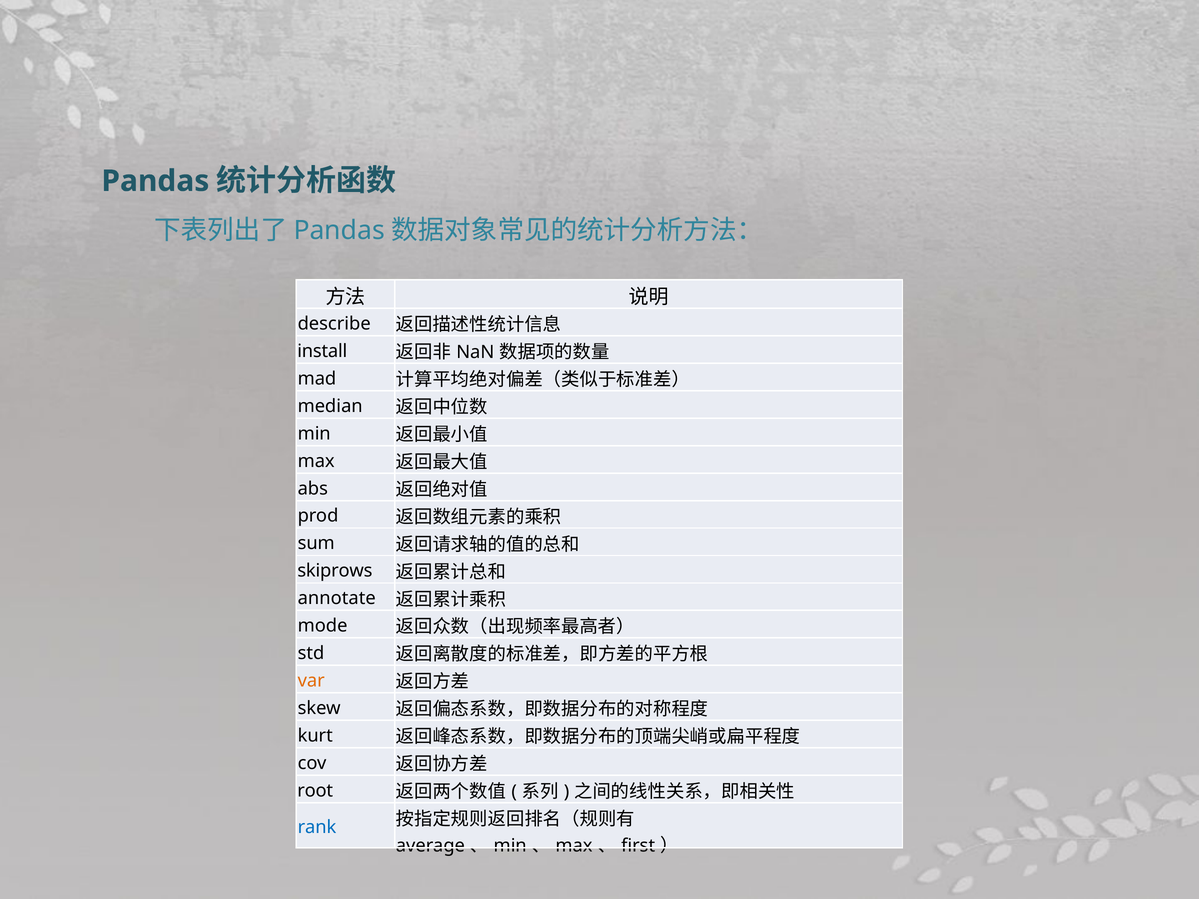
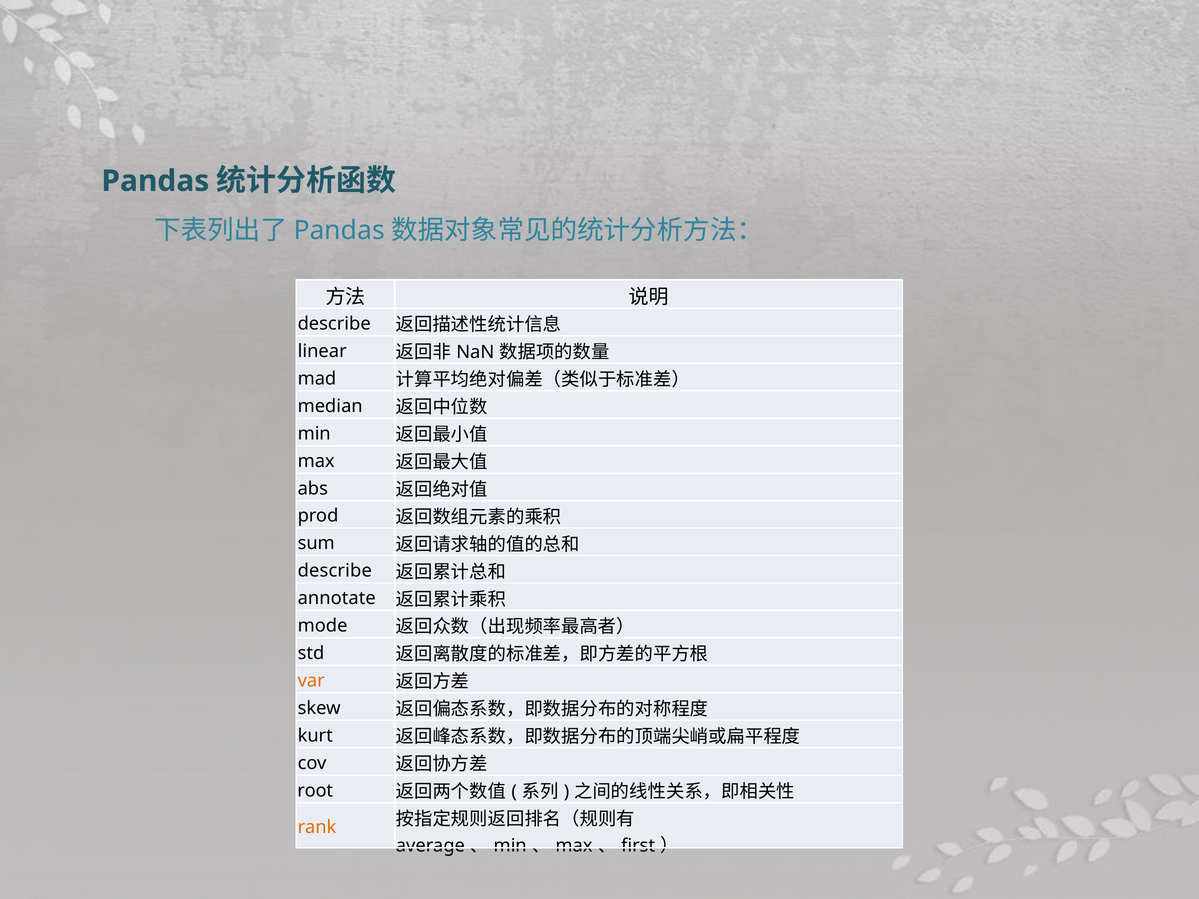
install: install -> linear (322, 351)
skiprows: skiprows -> describe (335, 571)
rank colour: blue -> orange (317, 827)
